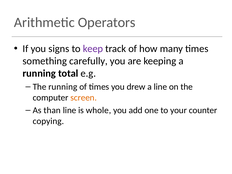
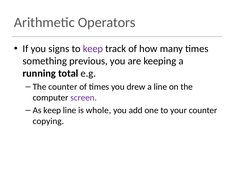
carefully: carefully -> previous (88, 61)
The running: running -> counter (63, 87)
screen colour: orange -> purple (84, 98)
As than: than -> keep (52, 110)
